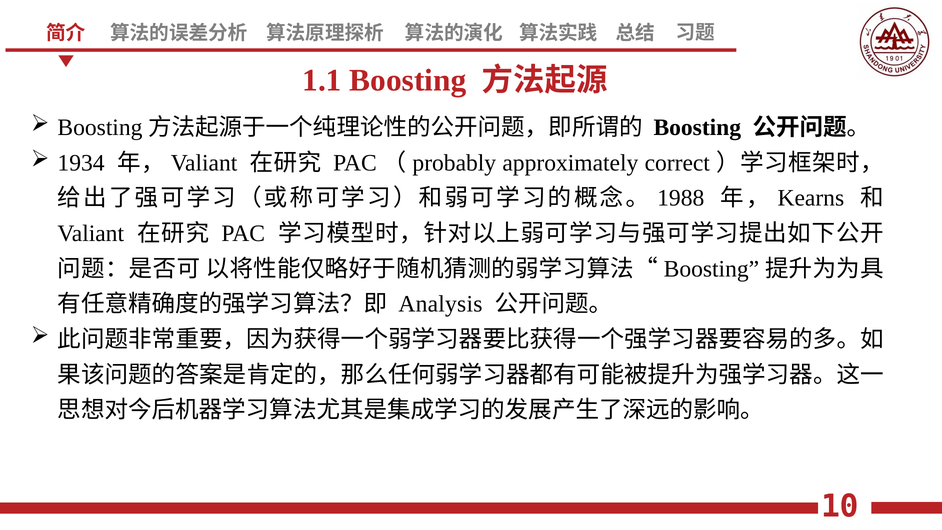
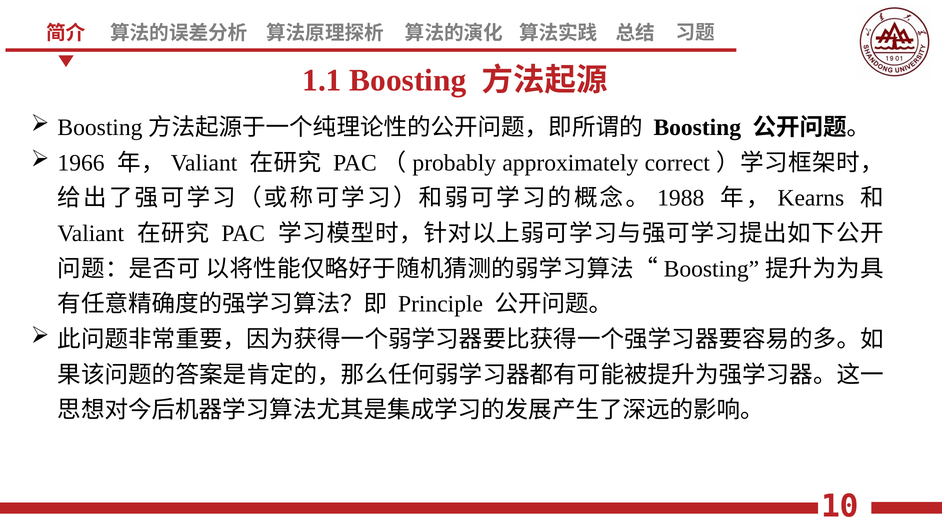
1934: 1934 -> 1966 (81, 163)
Analysis: Analysis -> Principle (441, 304)
